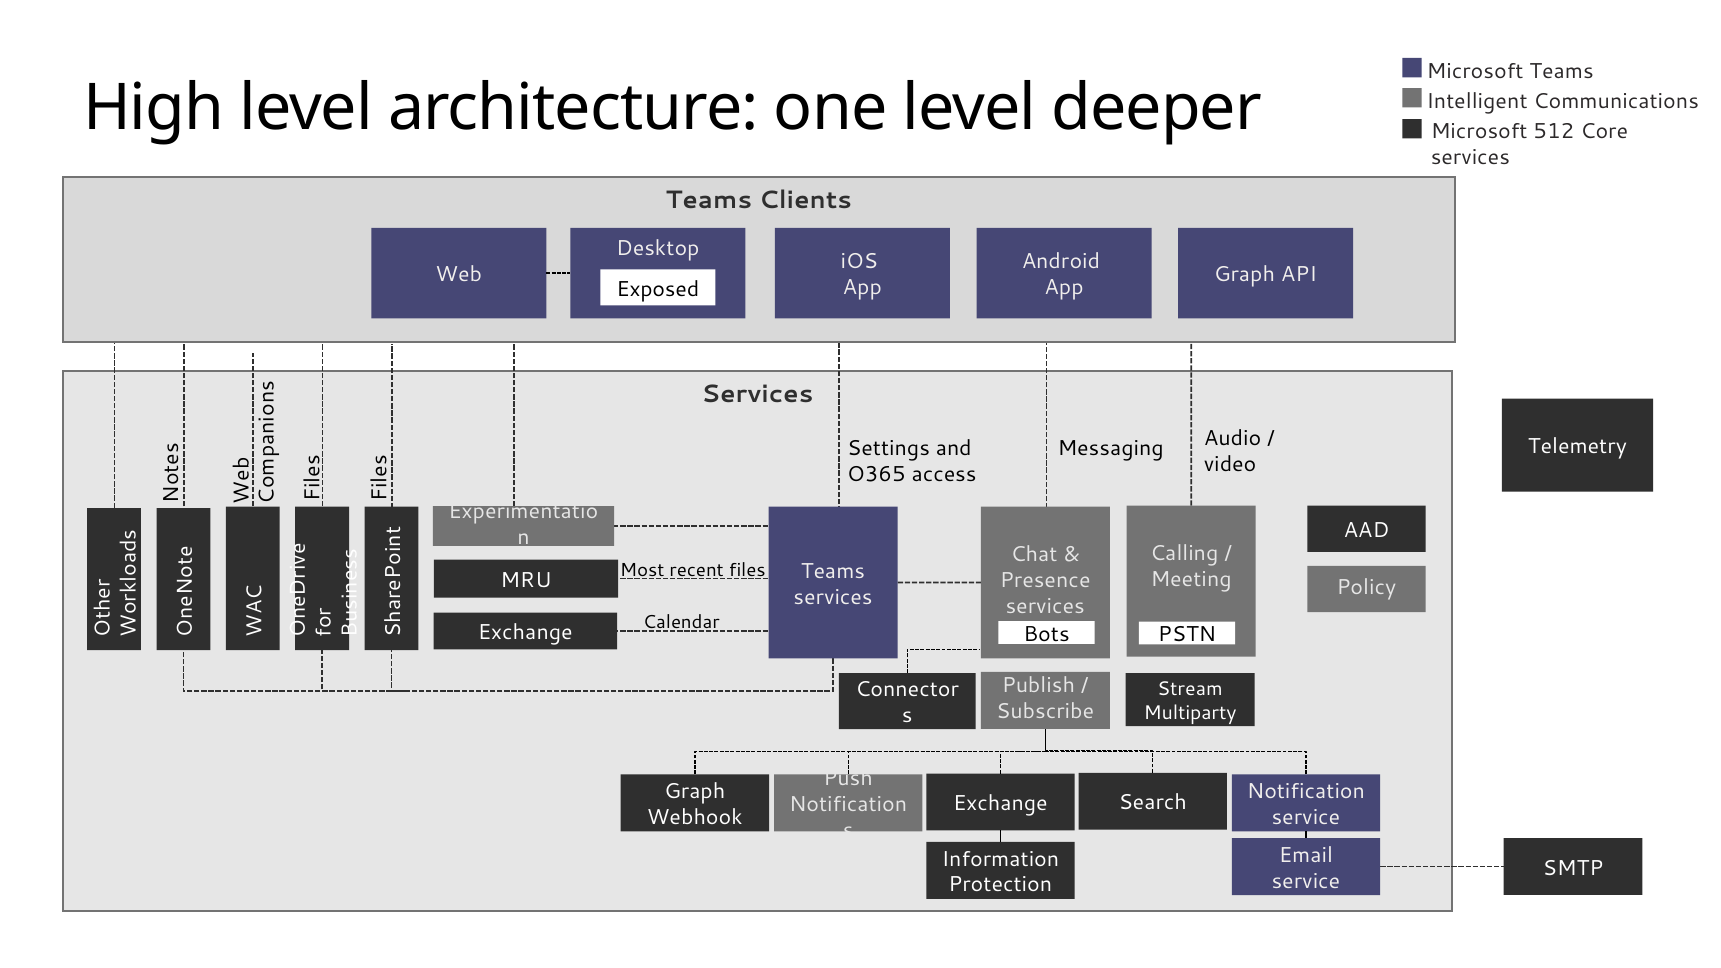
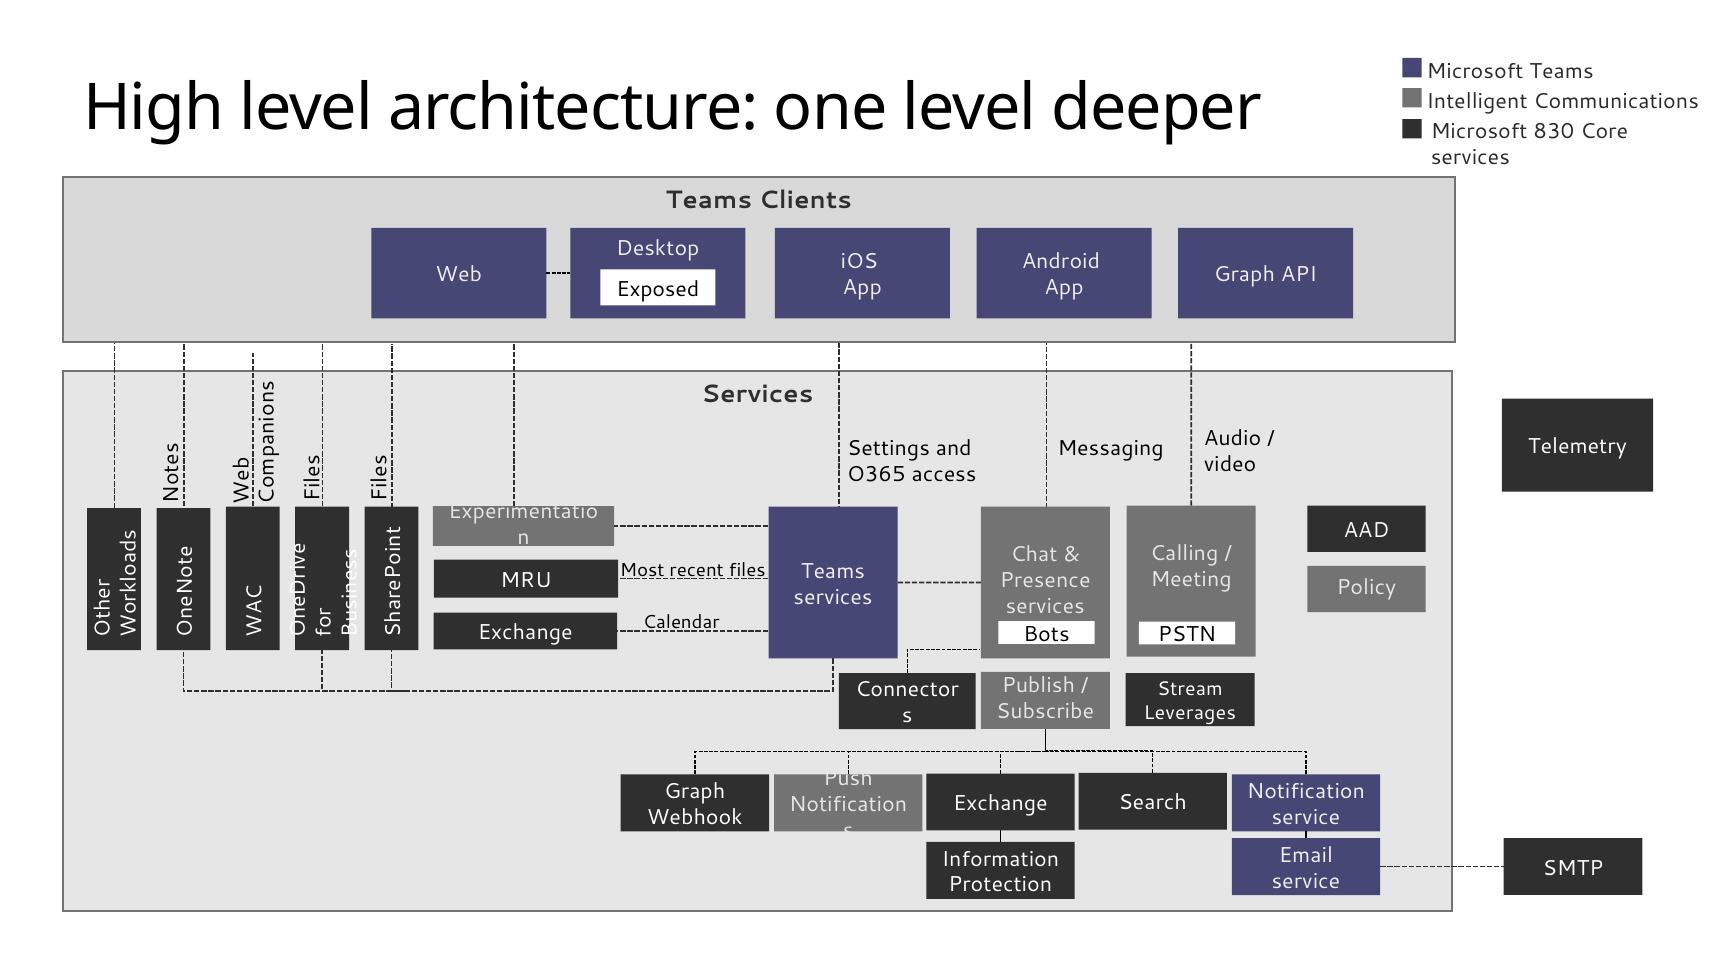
512: 512 -> 830 (1554, 131)
Multiparty: Multiparty -> Leverages (1190, 713)
